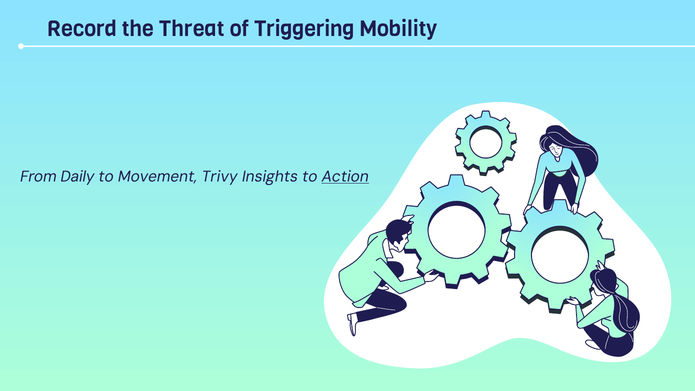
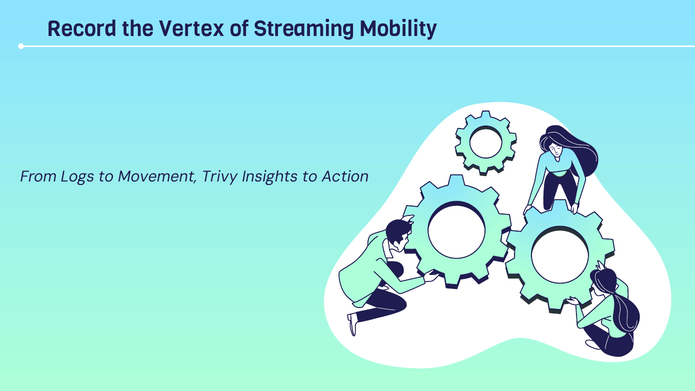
Threat: Threat -> Vertex (192, 29)
Triggering: Triggering -> Streaming (304, 29)
Daily: Daily -> Logs (78, 177)
Action underline: present -> none (345, 177)
